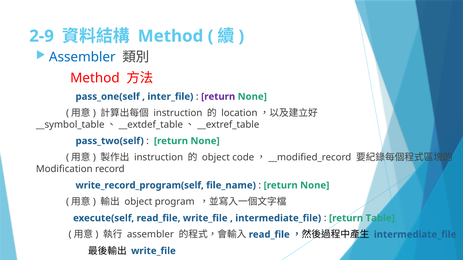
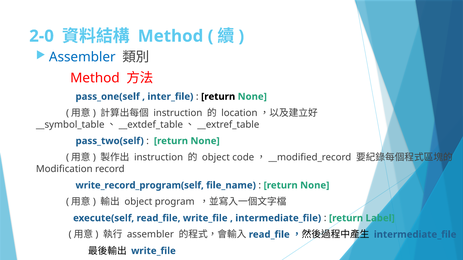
2-9: 2-9 -> 2-0 (42, 36)
return colour: purple -> black (218, 97)
Table: Table -> Label (380, 218)
